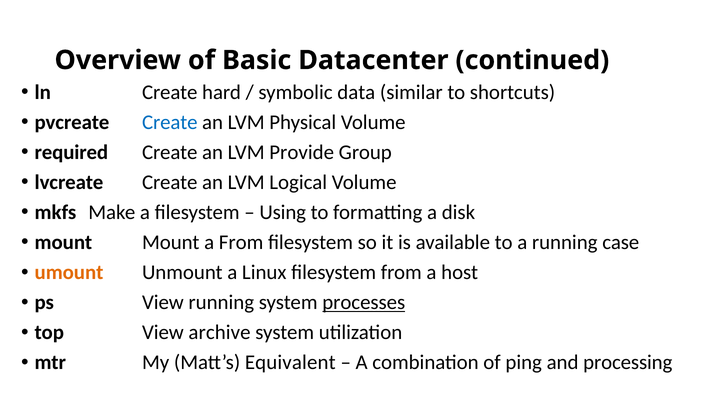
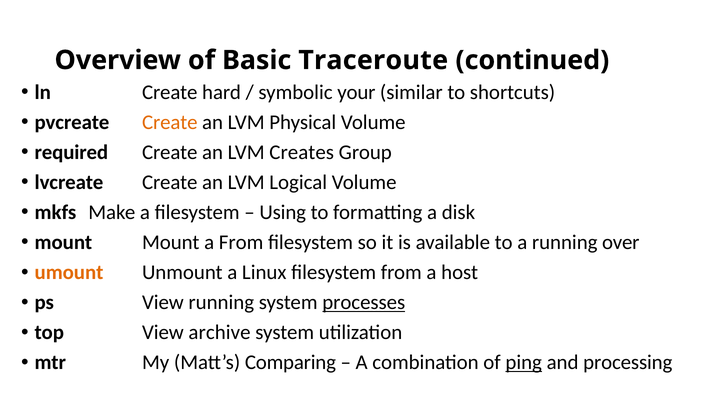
Datacenter: Datacenter -> Traceroute (373, 60)
data: data -> your (356, 92)
Create colour: blue -> orange (170, 122)
Provide: Provide -> Creates (302, 152)
case: case -> over (621, 242)
Equivalent: Equivalent -> Comparing (290, 362)
ping underline: none -> present (524, 362)
